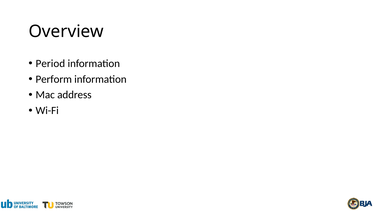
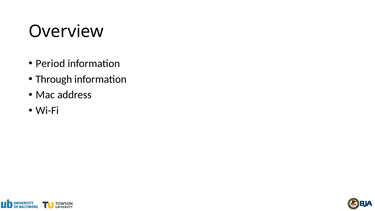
Perform: Perform -> Through (54, 79)
